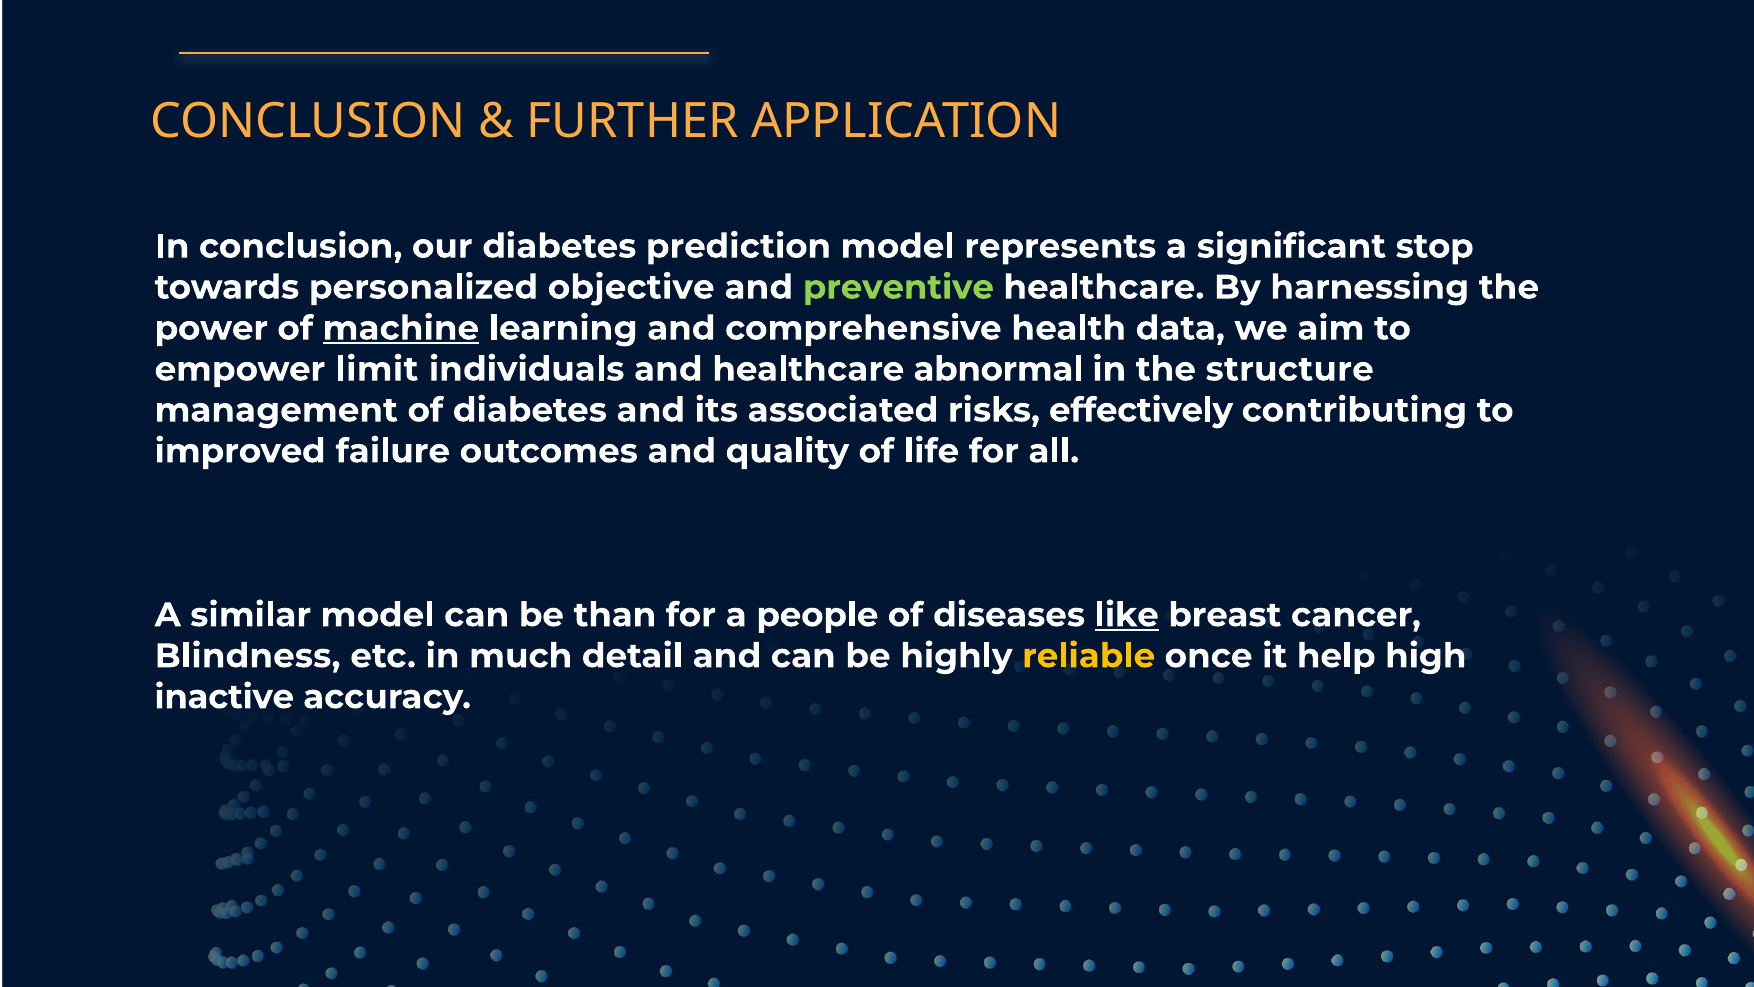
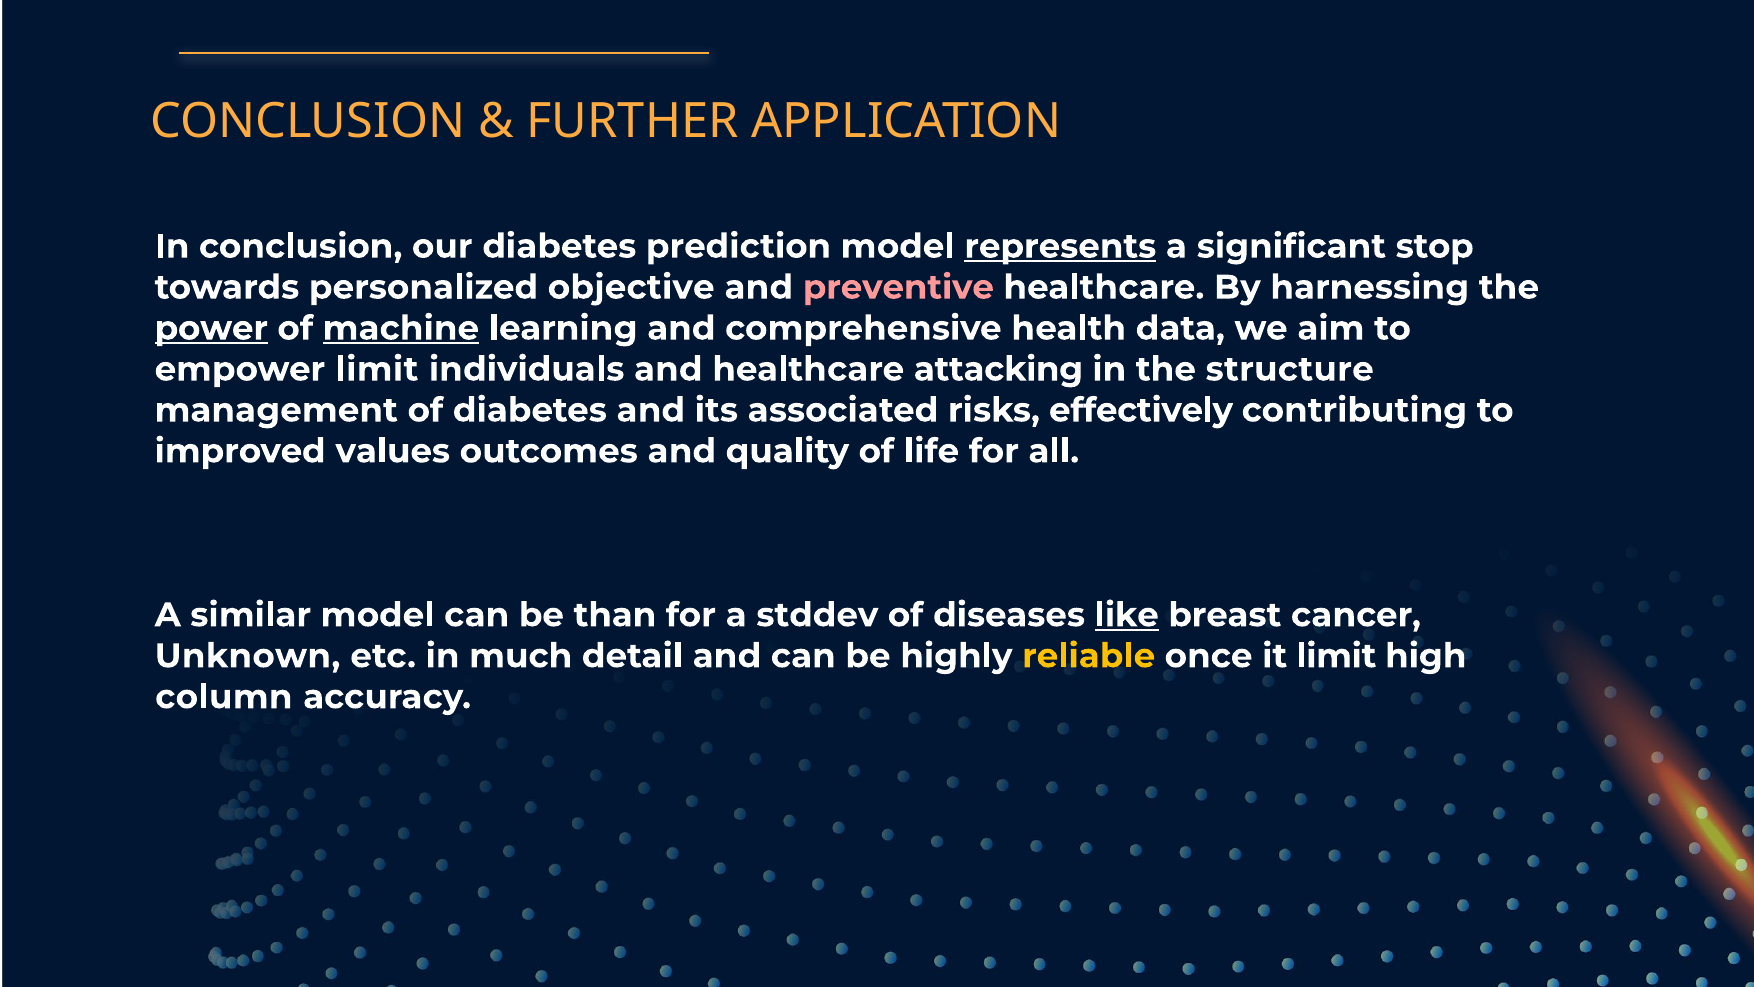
represents underline: none -> present (1060, 246)
preventive colour: light green -> pink (898, 287)
power underline: none -> present (211, 328)
abnormal: abnormal -> attacking (998, 369)
failure: failure -> values (393, 451)
people: people -> stddev (817, 615)
Blindness: Blindness -> Unknown (247, 656)
it help: help -> limit (1336, 656)
inactive: inactive -> column (224, 697)
